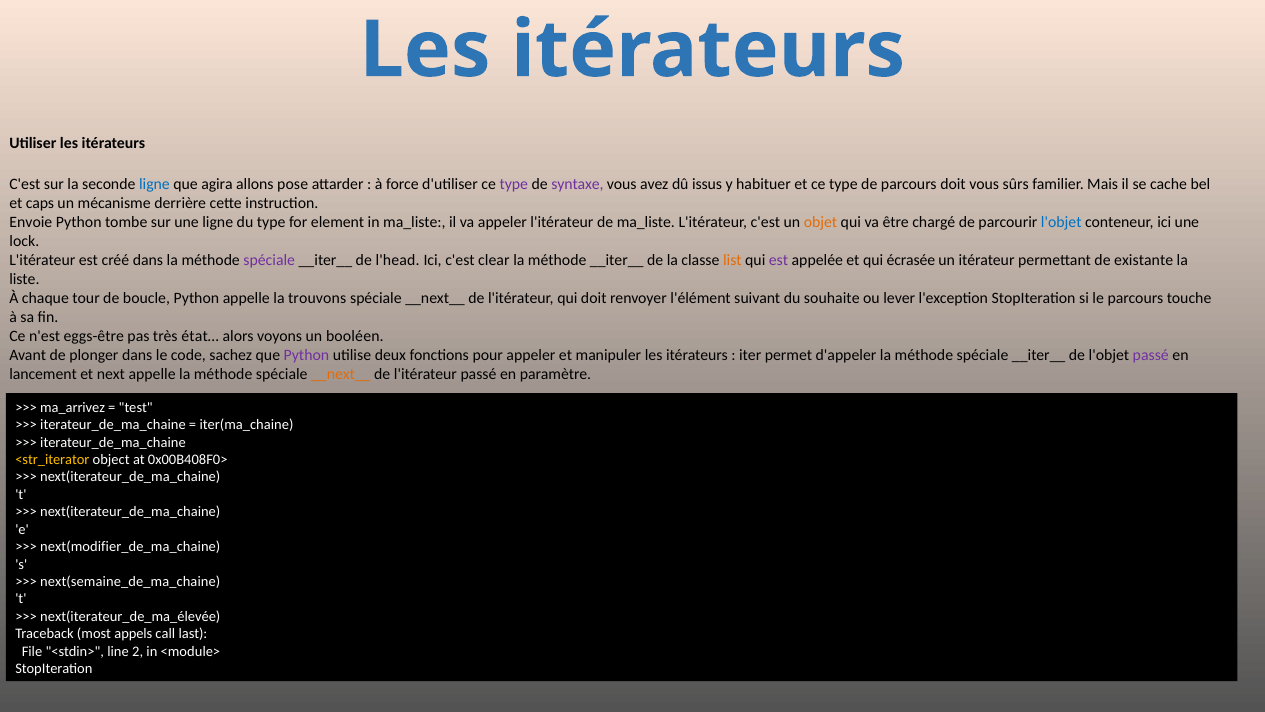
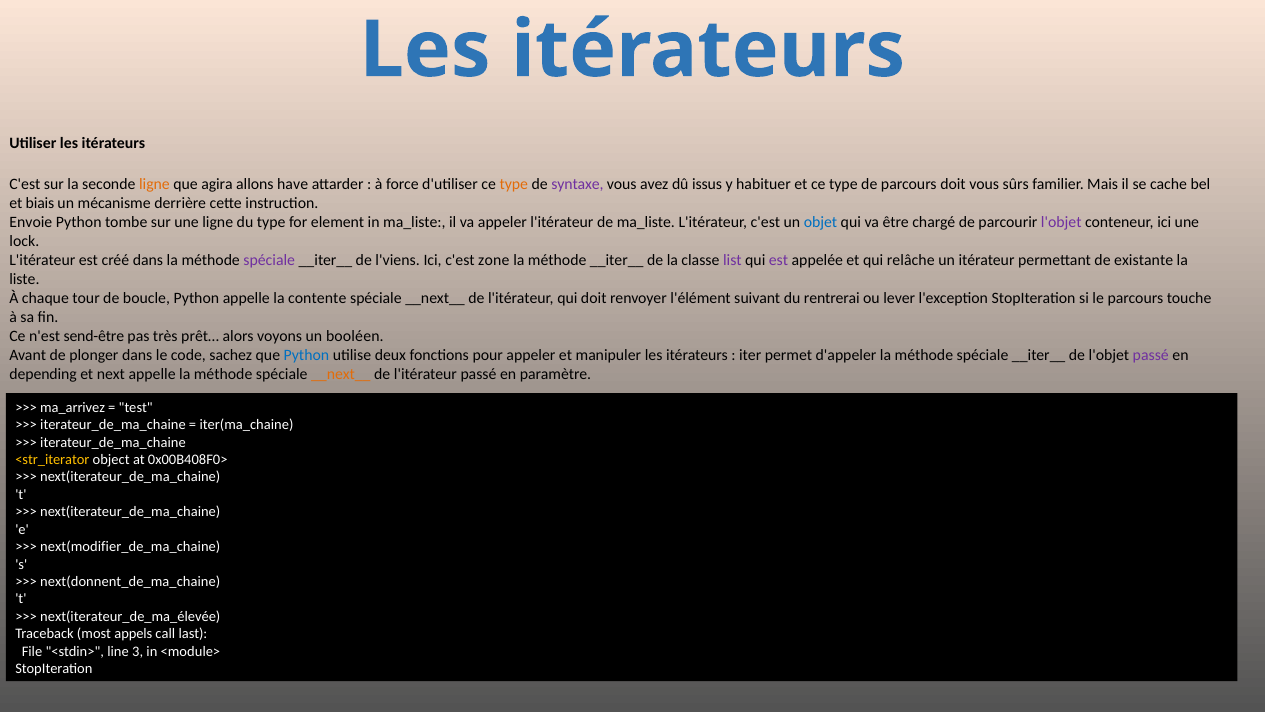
ligne colour: blue -> orange (154, 184)
pose: pose -> have (293, 184)
type colour: purple -> orange (514, 184)
caps: caps -> biais (40, 203)
objet colour: orange -> blue (820, 222)
l'objet colour: blue -> purple (1061, 222)
l'head: l'head -> l'viens (398, 260)
clear: clear -> zone (494, 260)
list colour: orange -> purple (732, 260)
écrasée: écrasée -> relâche (911, 260)
trouvons: trouvons -> contente (317, 298)
souhaite: souhaite -> rentrerai (832, 298)
eggs-être: eggs-être -> send-être (94, 336)
état…: état… -> prêt… (200, 336)
Python colour: purple -> blue (306, 355)
lancement: lancement -> depending (43, 374)
next(semaine_de_ma_chaine: next(semaine_de_ma_chaine -> next(donnent_de_ma_chaine (130, 581)
2: 2 -> 3 (138, 651)
